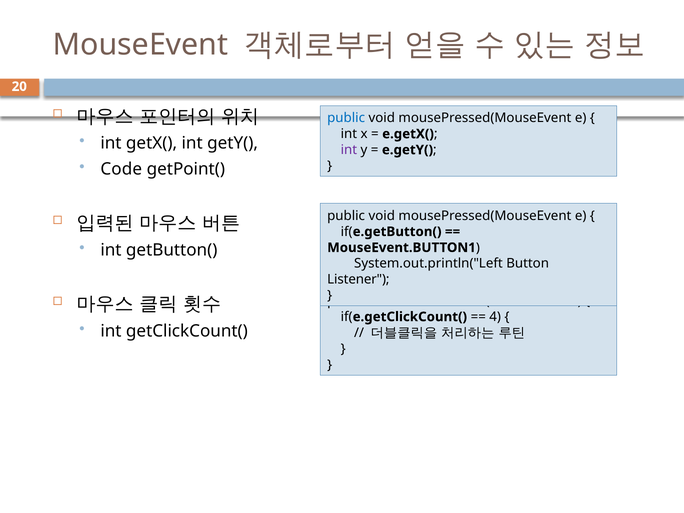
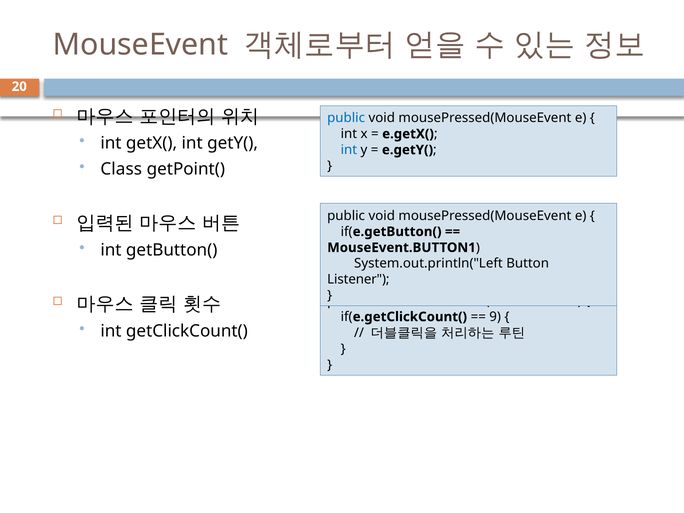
int colour: purple -> blue (349, 150)
Code: Code -> Class (121, 169)
4: 4 -> 9 (495, 317)
